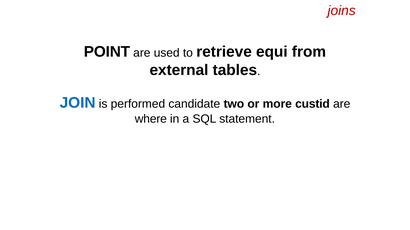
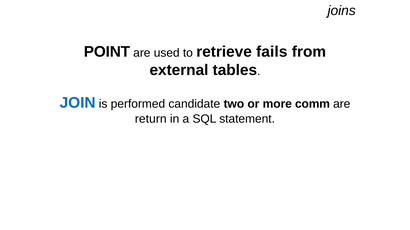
joins colour: red -> black (342, 11)
equi: equi -> fails (272, 52)
custid: custid -> comm (312, 104)
where: where -> return (151, 119)
